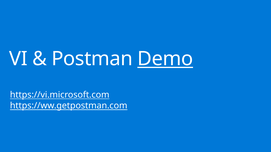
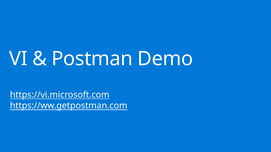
Demo underline: present -> none (165, 59)
